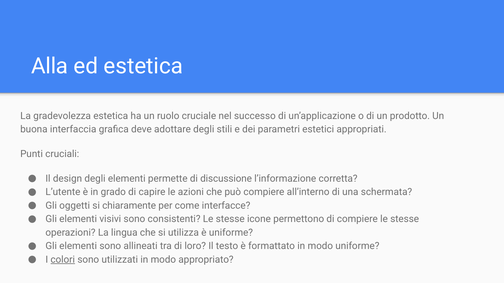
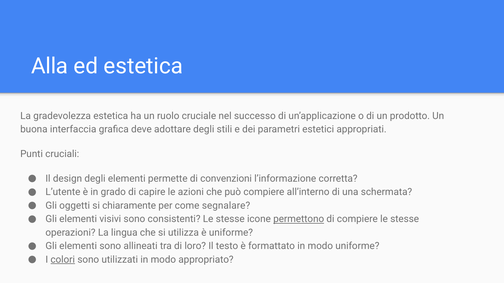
discussione: discussione -> convenzioni (226, 179)
interfacce: interfacce -> segnalare (226, 206)
permettono underline: none -> present (299, 219)
